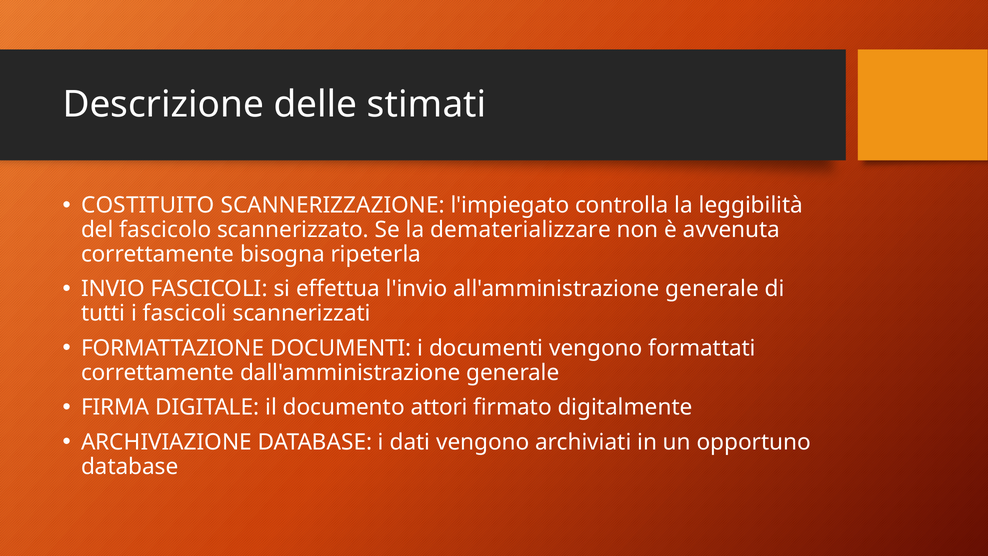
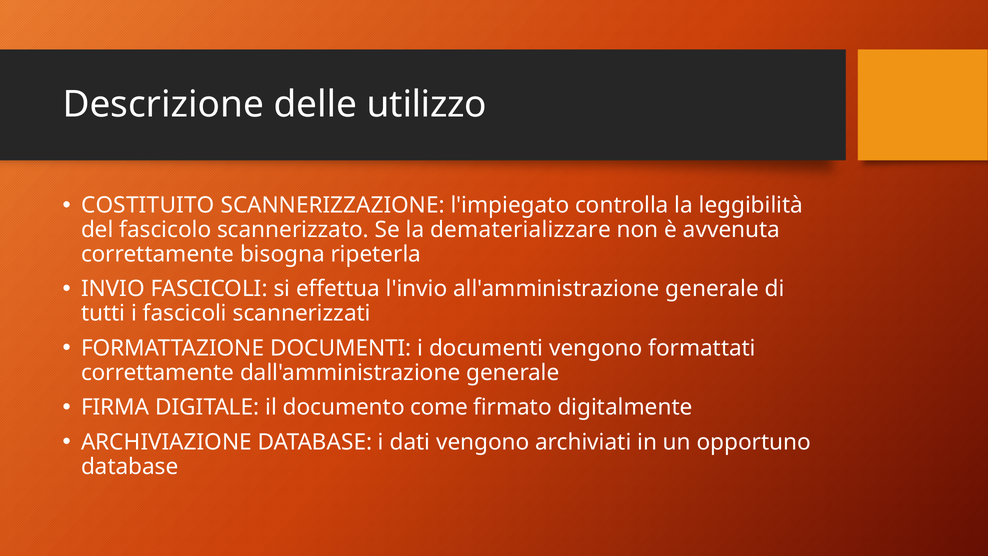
stimati: stimati -> utilizzo (427, 105)
attori: attori -> come (439, 407)
